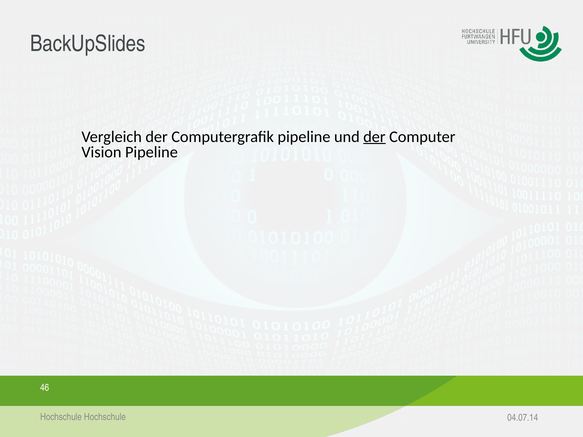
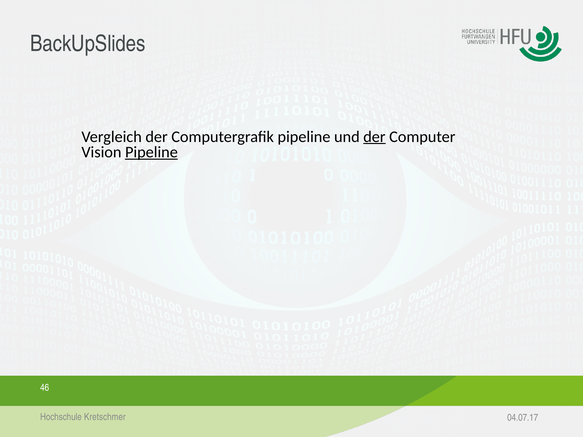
Pipeline underline: none -> present (151, 152)
Hochschule Hochschule: Hochschule -> Kretschmer (105, 417)
04.07.14: 04.07.14 -> 04.07.17 (523, 418)
